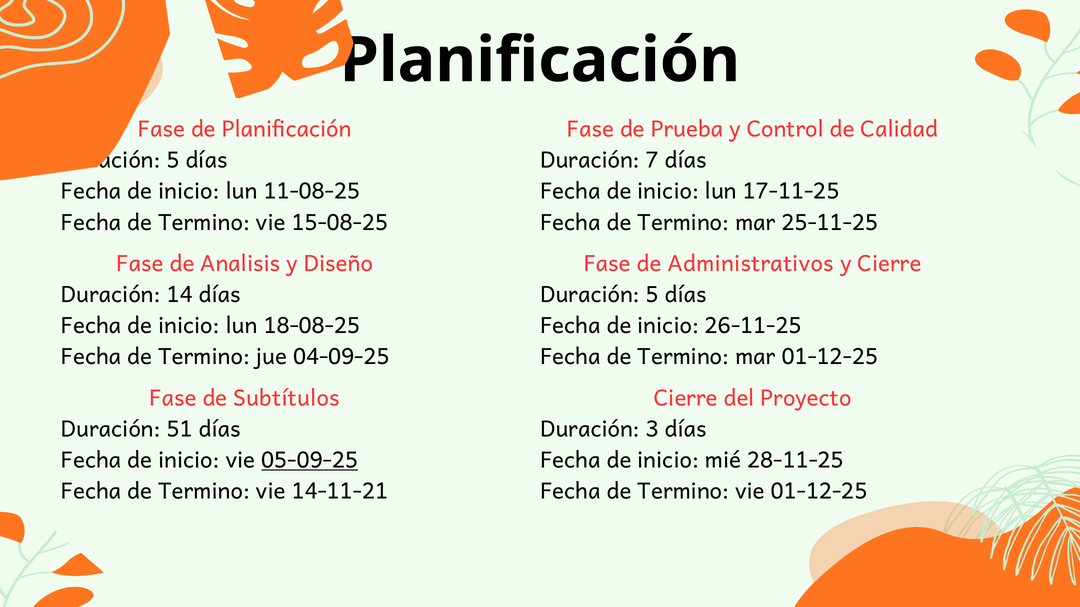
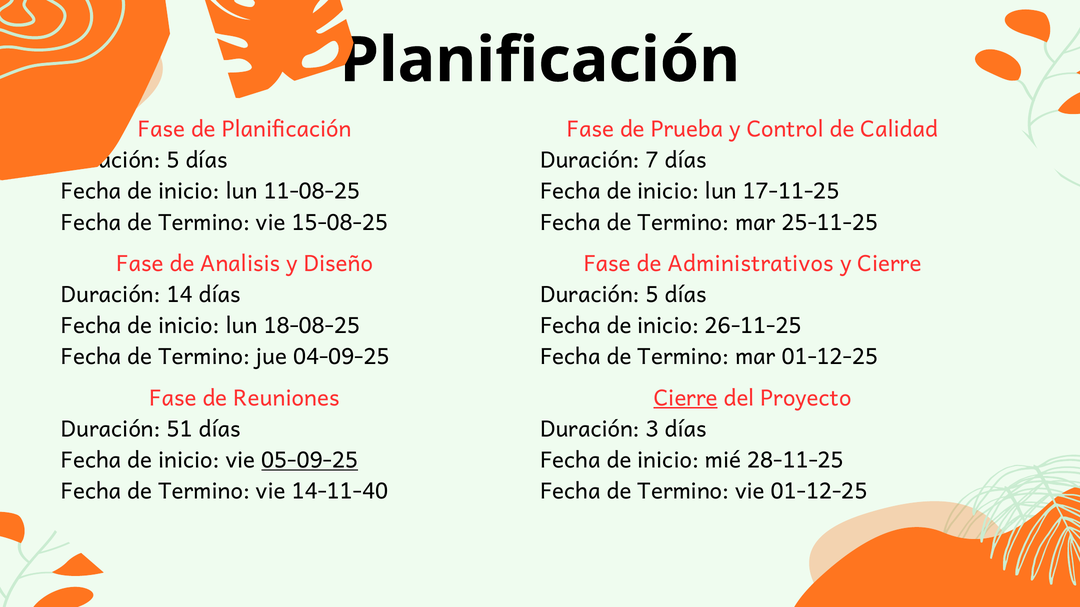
Subtítulos: Subtítulos -> Reuniones (287, 399)
Cierre underline: none -> present (686, 399)
14-11-21: 14-11-21 -> 14-11-40 (340, 492)
